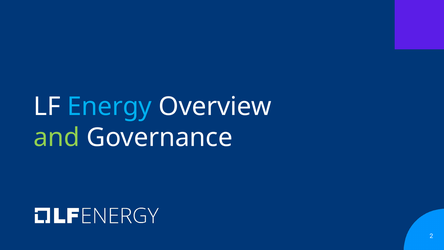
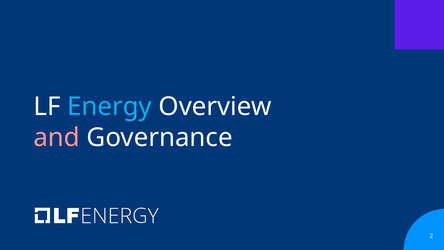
and colour: light green -> pink (57, 137)
